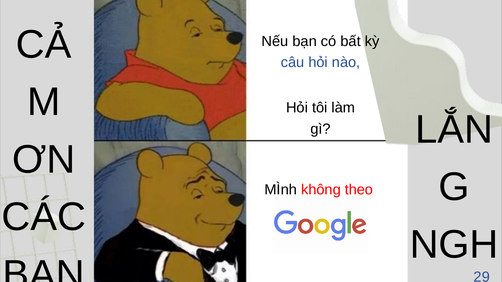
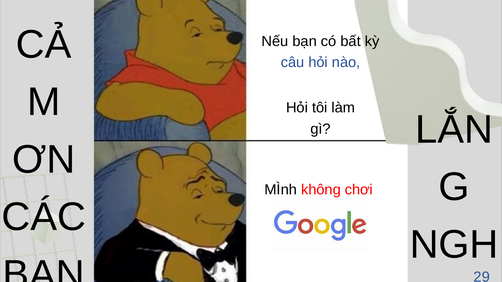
theo: theo -> chơi (359, 190)
